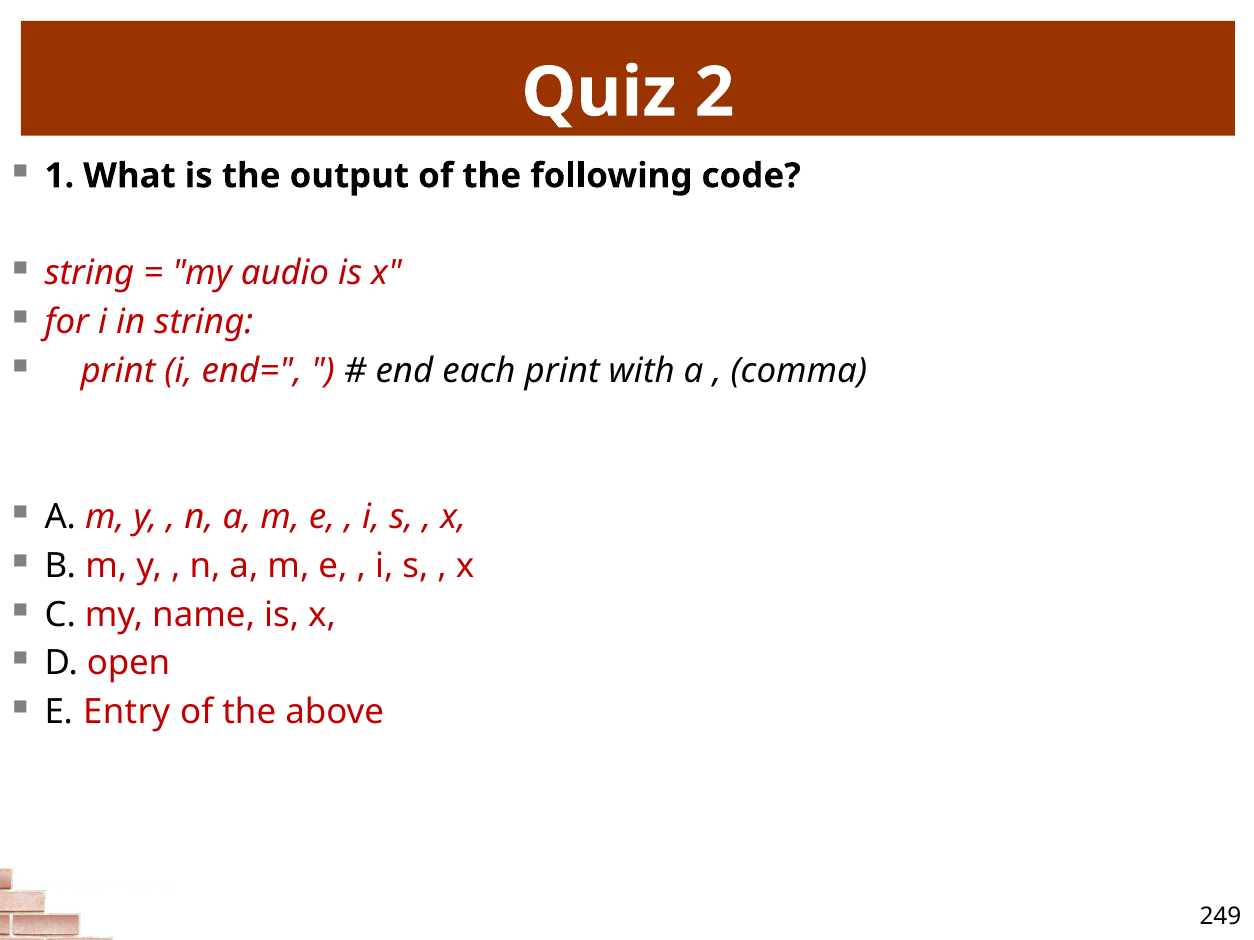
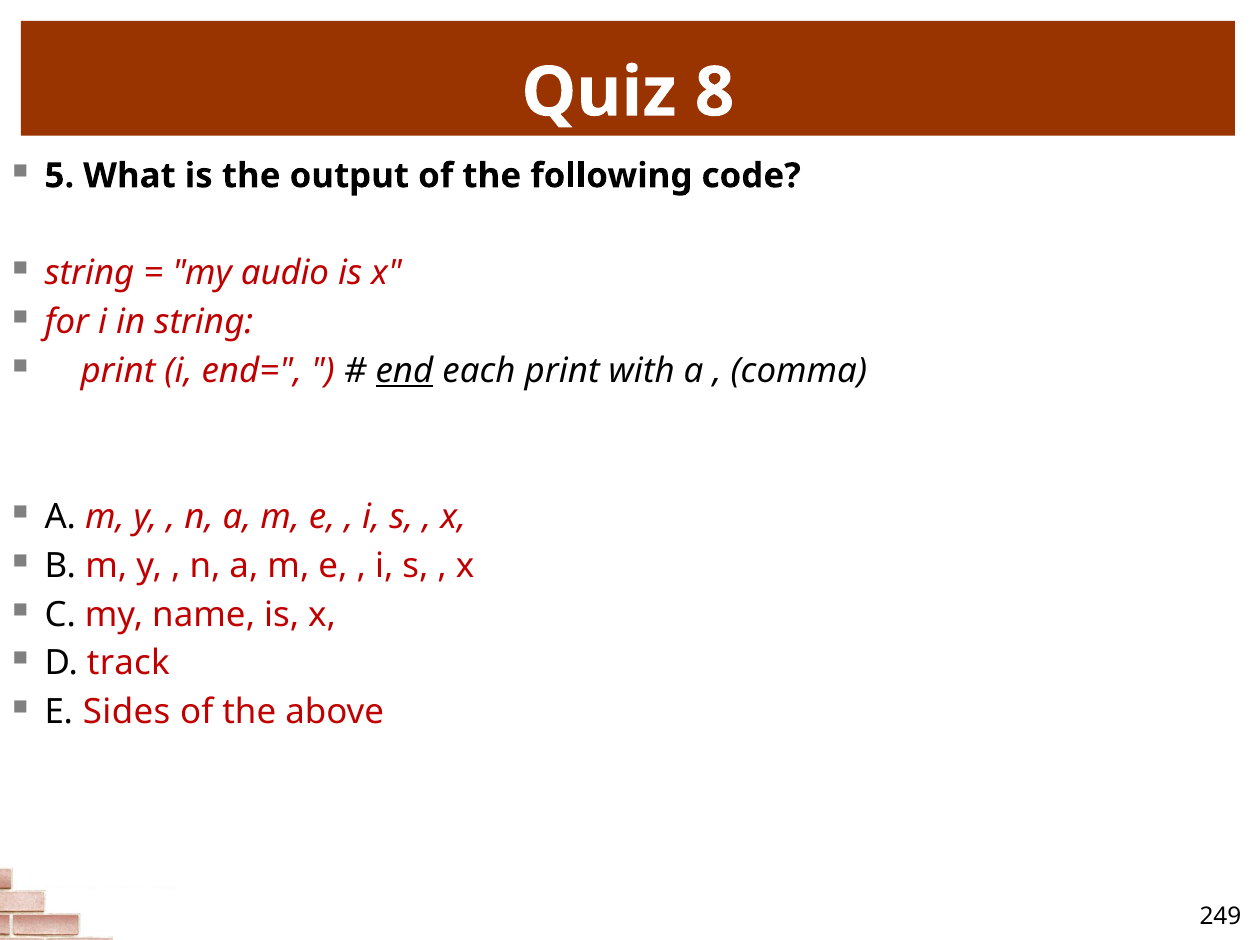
2: 2 -> 8 (715, 93)
1: 1 -> 5 (59, 176)
end underline: none -> present (404, 371)
open: open -> track (128, 664)
Entry: Entry -> Sides (127, 712)
